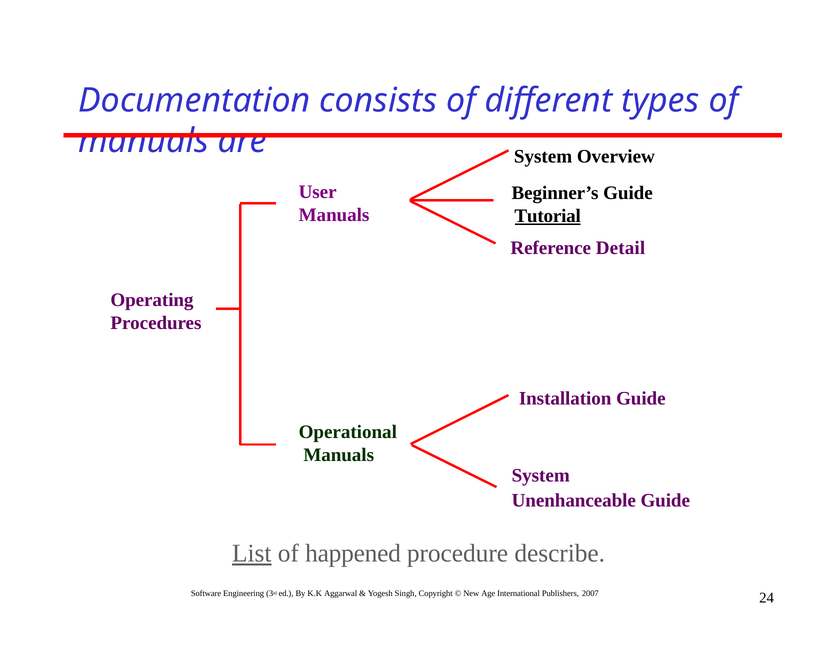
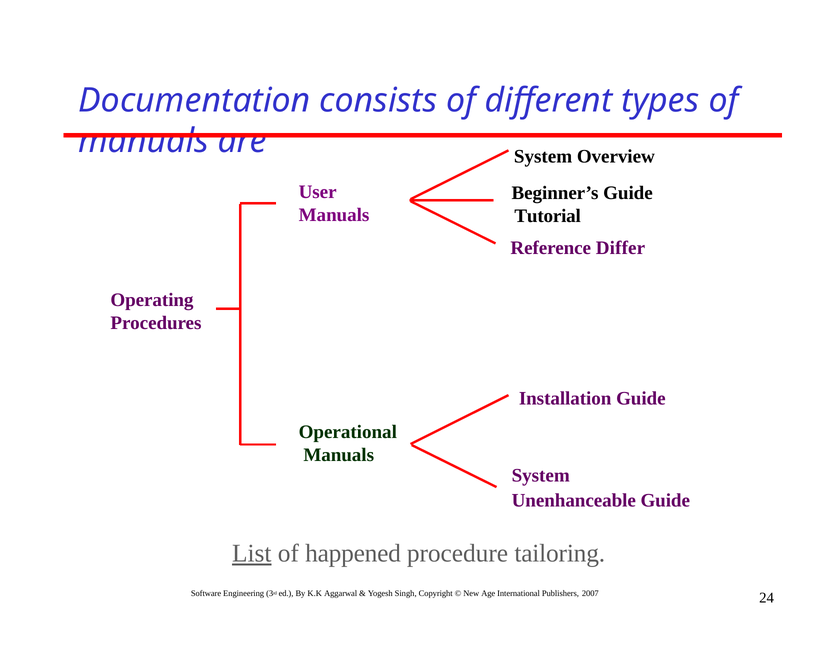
Tutorial underline: present -> none (548, 216)
Detail: Detail -> Differ (620, 248)
describe: describe -> tailoring (560, 554)
